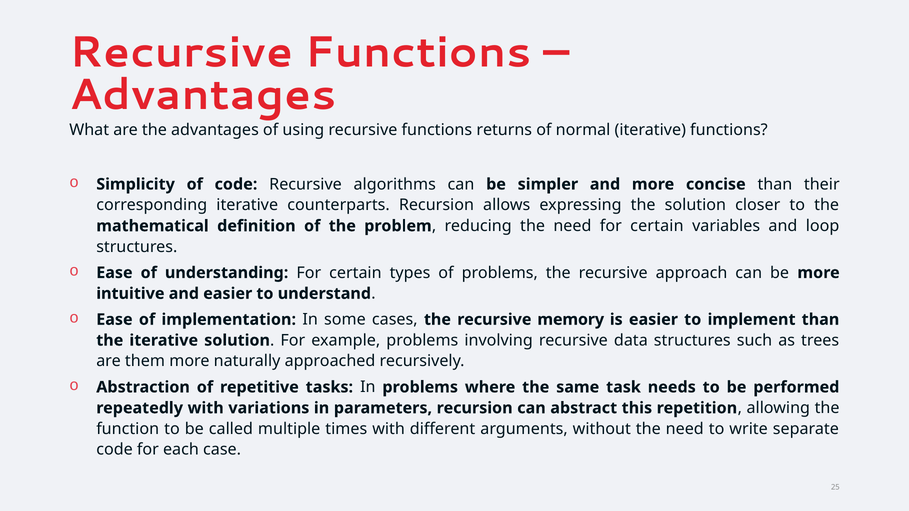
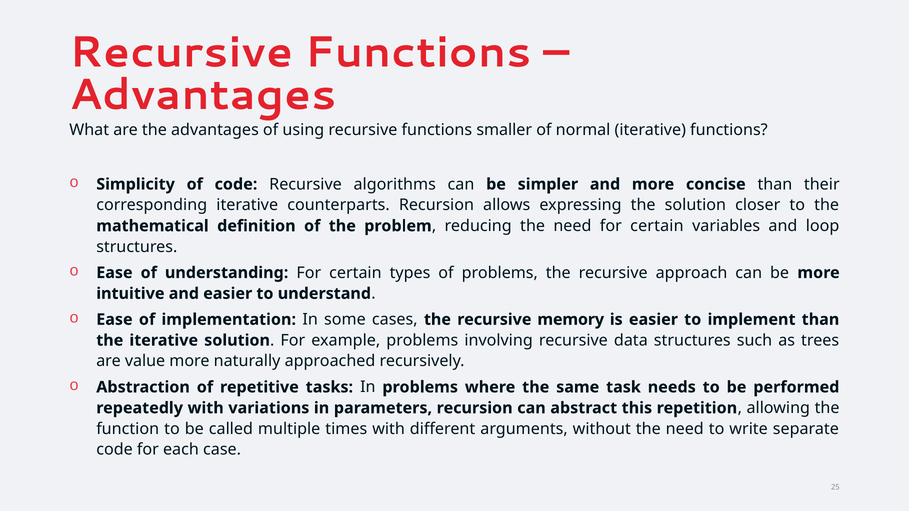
returns: returns -> smaller (504, 130)
them: them -> value (145, 361)
